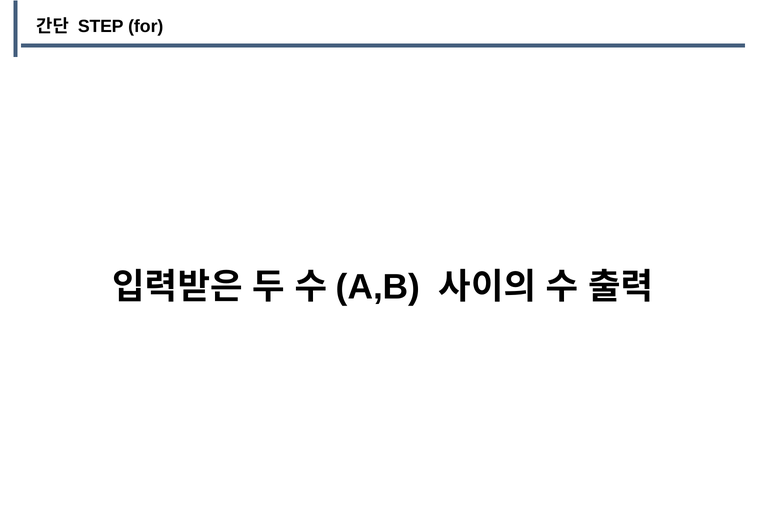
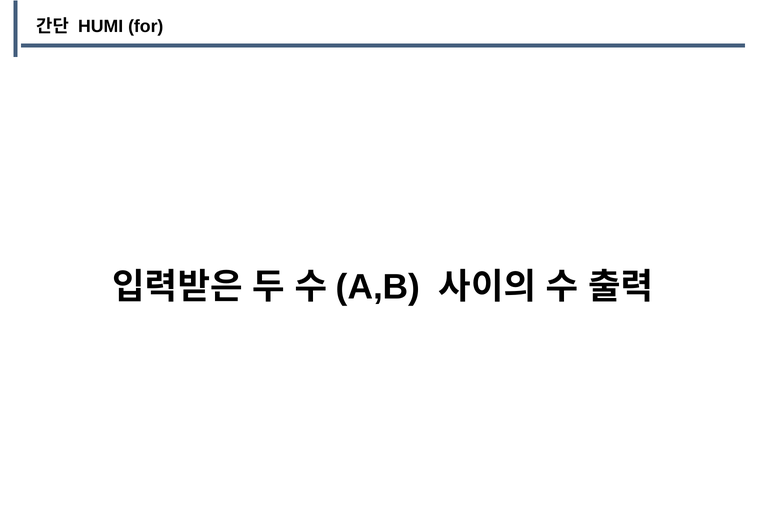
STEP: STEP -> HUMI (101, 27)
